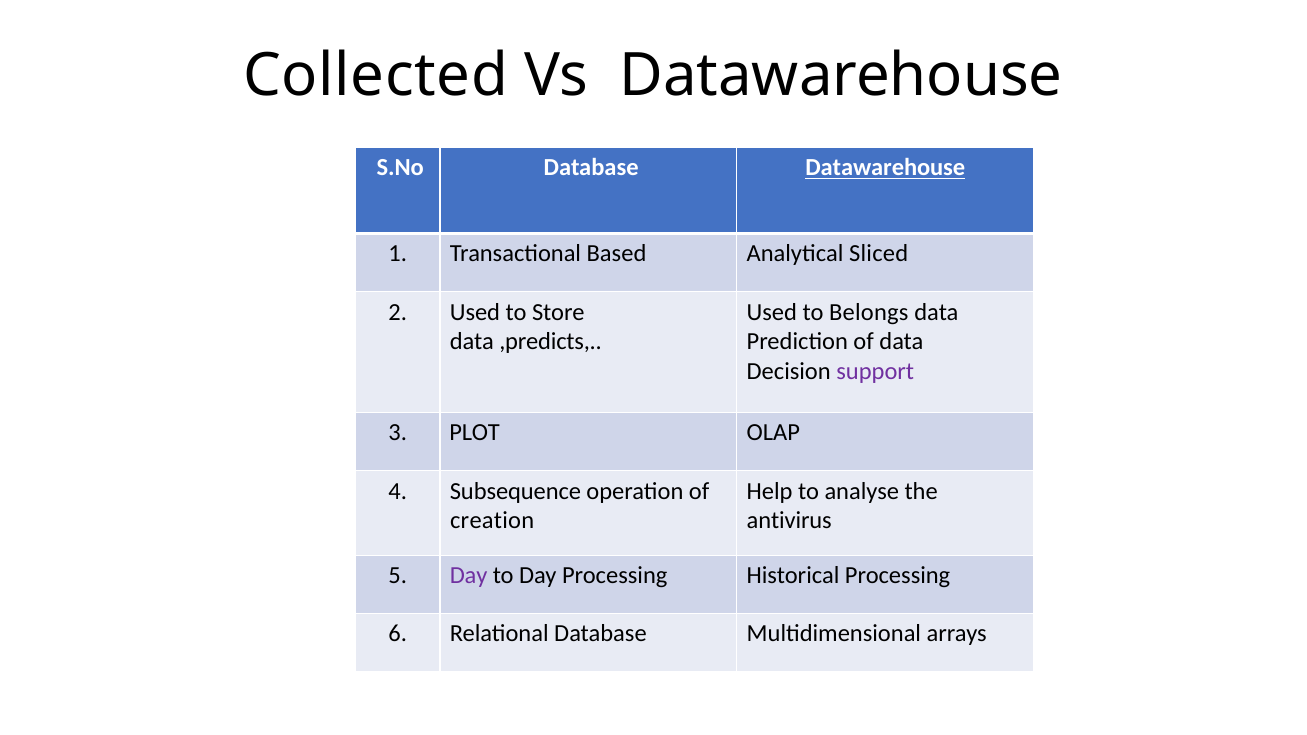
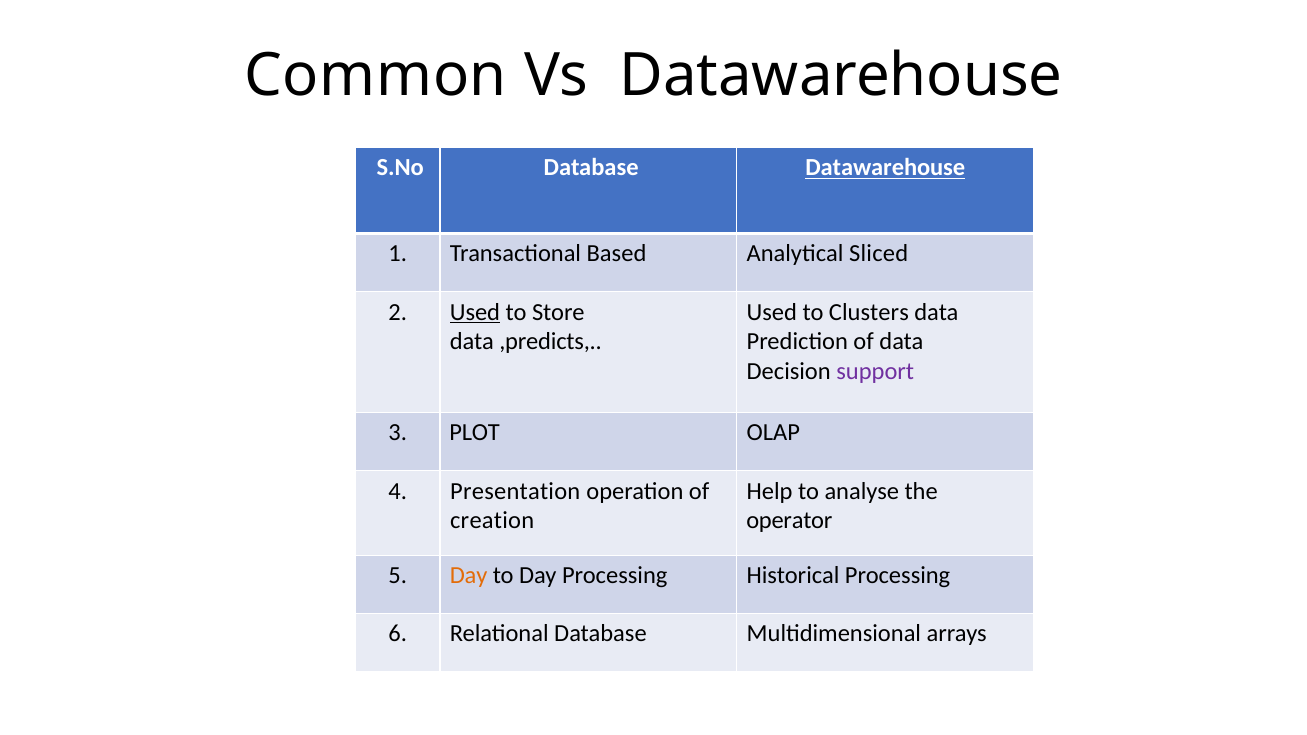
Collected: Collected -> Common (376, 76)
Used underline: none -> present (475, 312)
Belongs: Belongs -> Clusters (869, 312)
Subsequence: Subsequence -> Presentation (515, 491)
antivirus: antivirus -> operator (789, 521)
Day colour: purple -> orange (469, 576)
